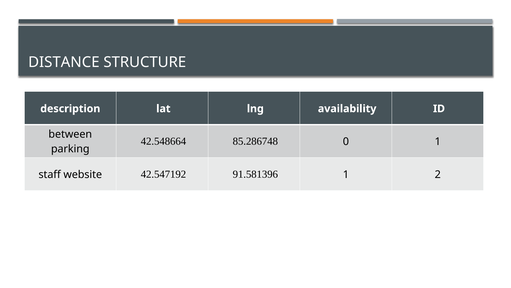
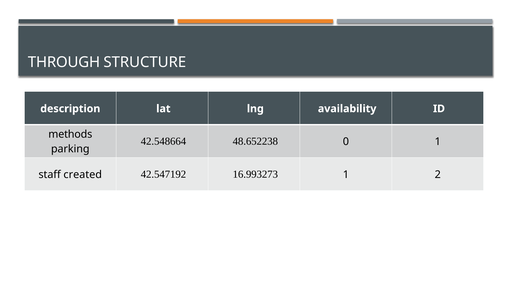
DISTANCE: DISTANCE -> THROUGH (64, 62)
between: between -> methods (70, 134)
85.286748: 85.286748 -> 48.652238 (255, 141)
website: website -> created (83, 174)
91.581396: 91.581396 -> 16.993273 (255, 174)
